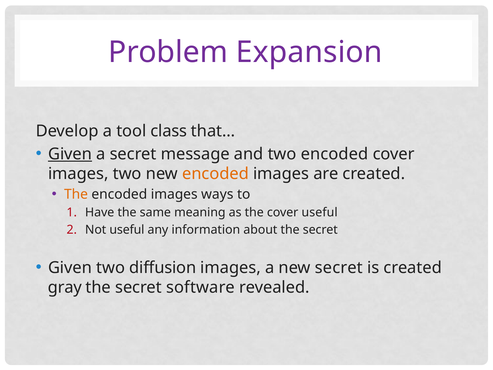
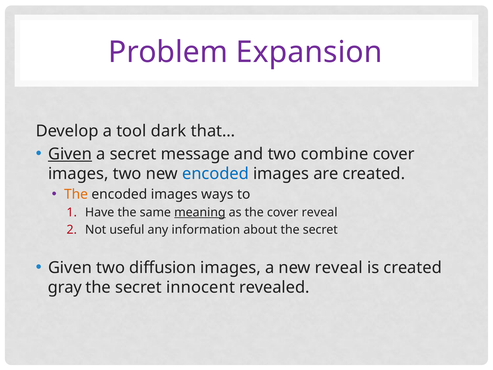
class: class -> dark (169, 131)
two encoded: encoded -> combine (335, 154)
encoded colour: orange -> blue (215, 174)
meaning underline: none -> present (200, 212)
cover useful: useful -> reveal (320, 212)
new secret: secret -> reveal (339, 268)
software: software -> innocent (201, 287)
